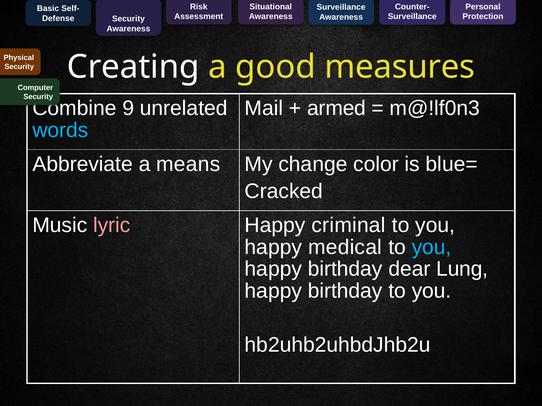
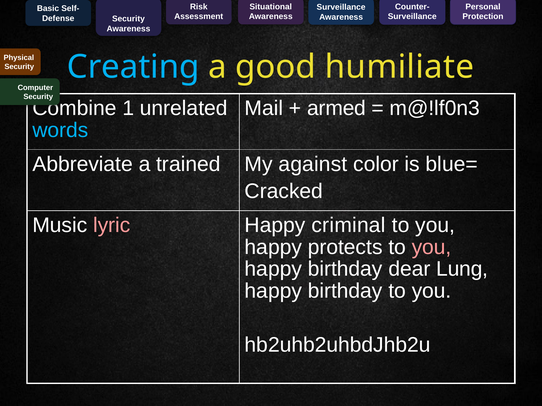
Creating colour: white -> light blue (133, 67)
measures: measures -> humiliate (400, 67)
9: 9 -> 1 (128, 108)
means: means -> trained (188, 164)
change: change -> against (313, 164)
medical: medical -> protects (345, 247)
you colour: light blue -> pink (432, 247)
